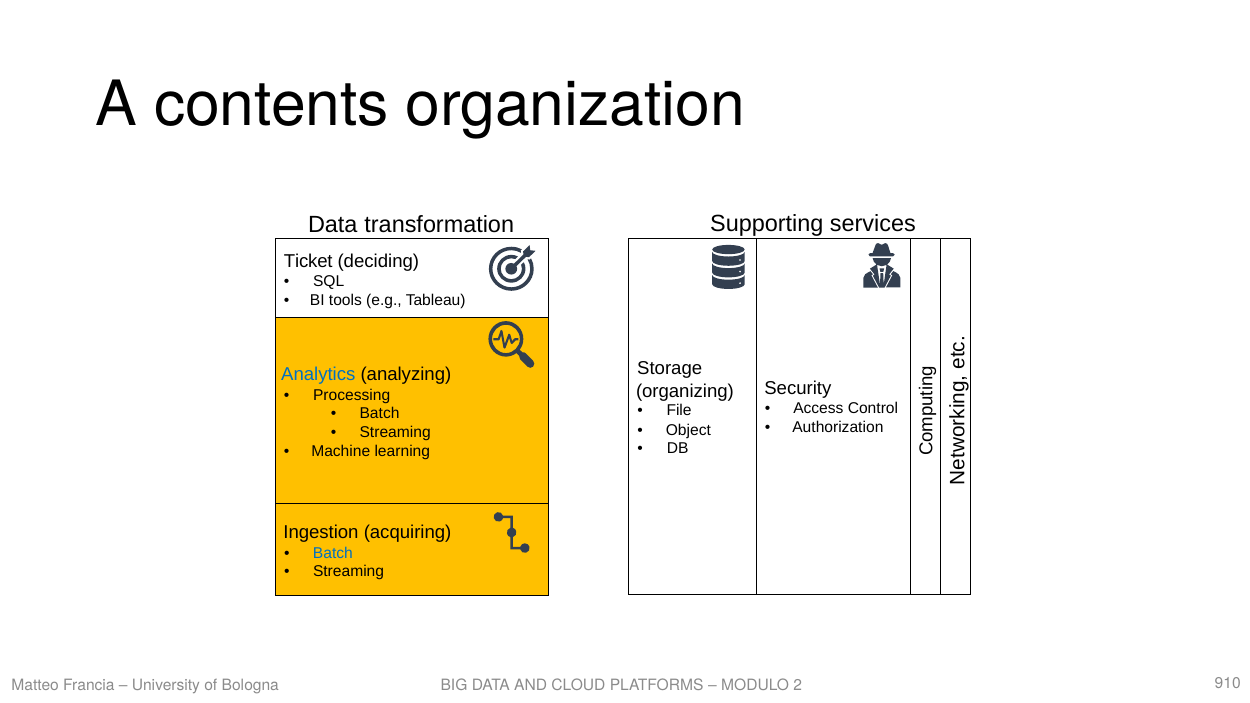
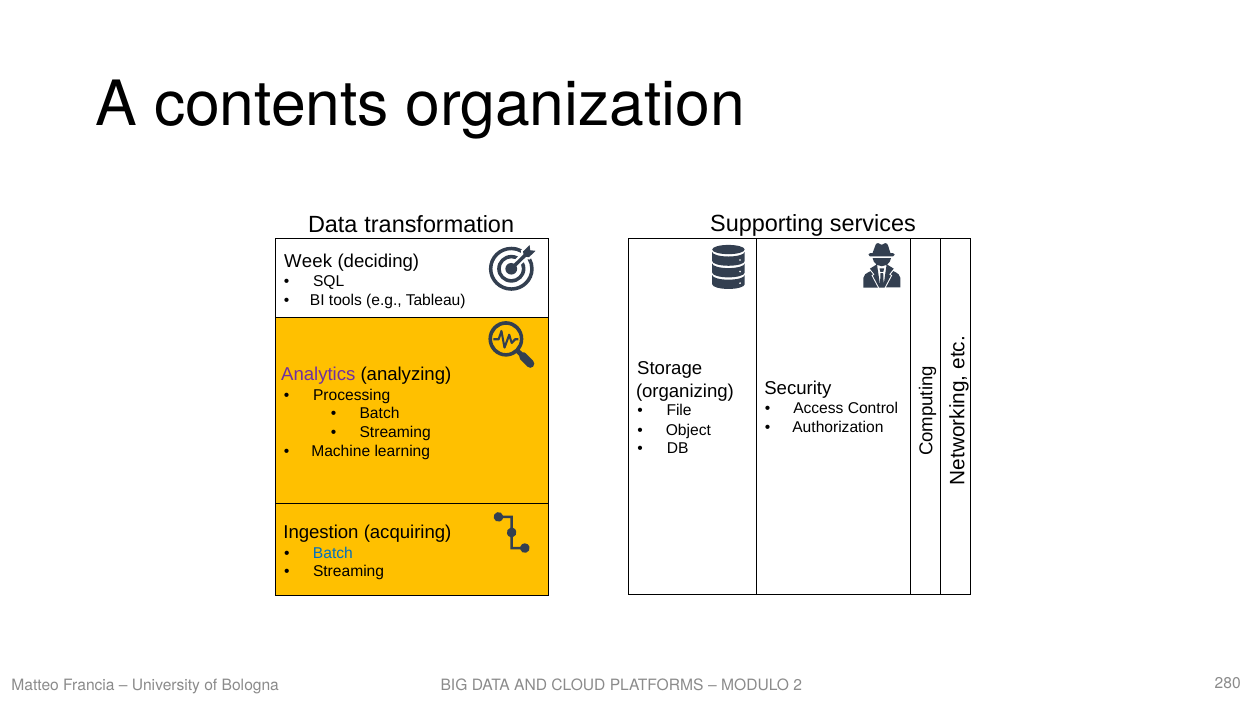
Ticket: Ticket -> Week (308, 261)
Analytics colour: blue -> purple (318, 375)
910: 910 -> 280 (1228, 684)
